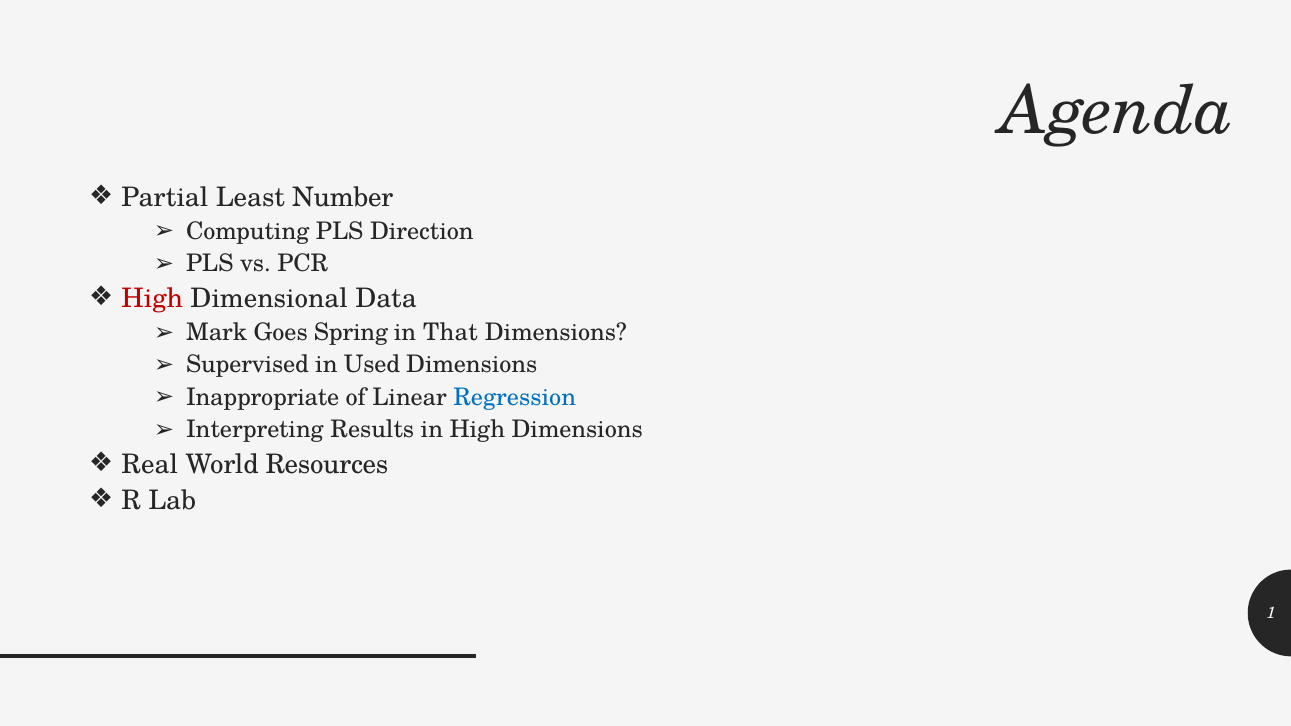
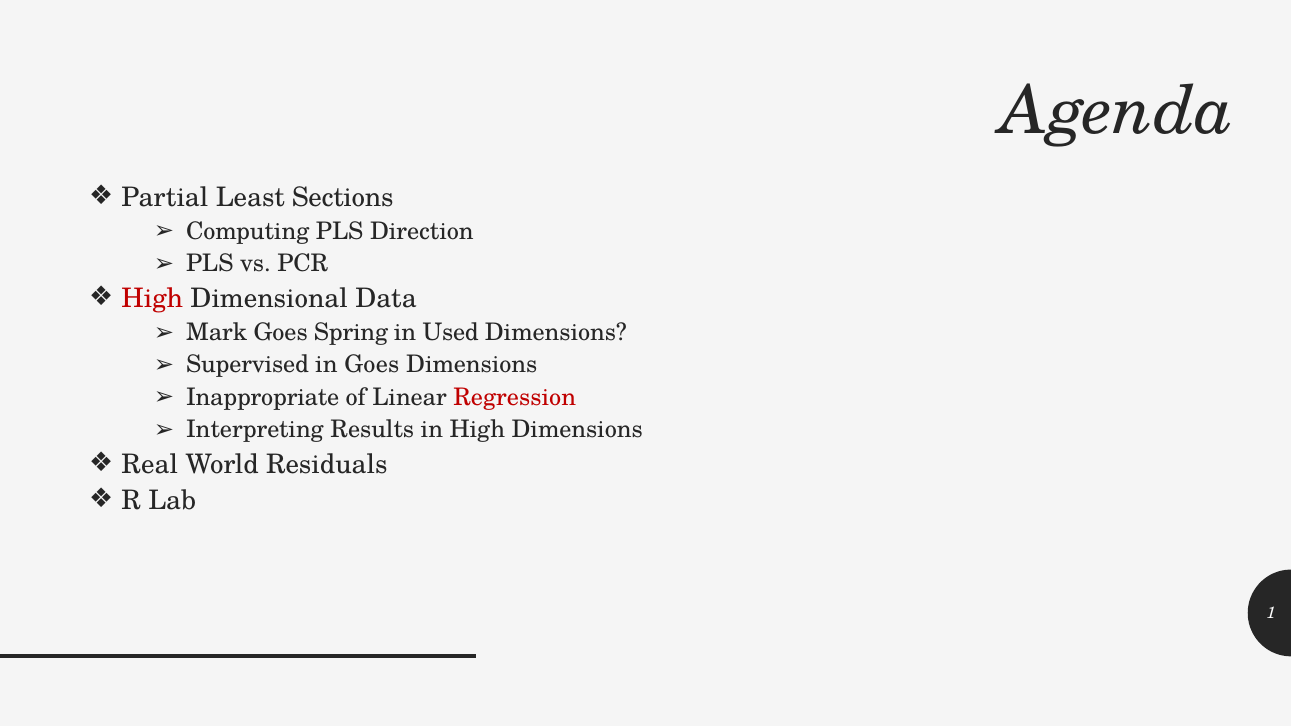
Number: Number -> Sections (343, 197)
That: That -> Used (451, 333)
in Used: Used -> Goes (372, 365)
Regression colour: blue -> red (515, 397)
Resources: Resources -> Residuals (327, 465)
